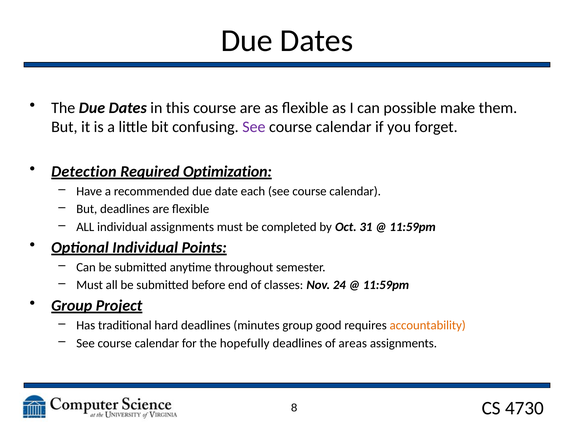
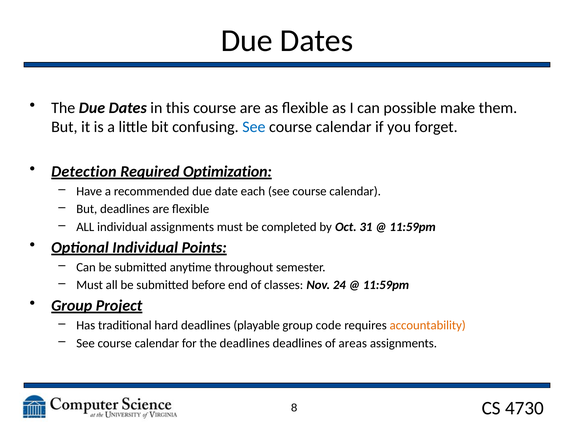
See colour: purple -> blue (254, 127)
minutes: minutes -> playable (257, 325)
good: good -> code (328, 325)
the hopefully: hopefully -> deadlines (245, 343)
